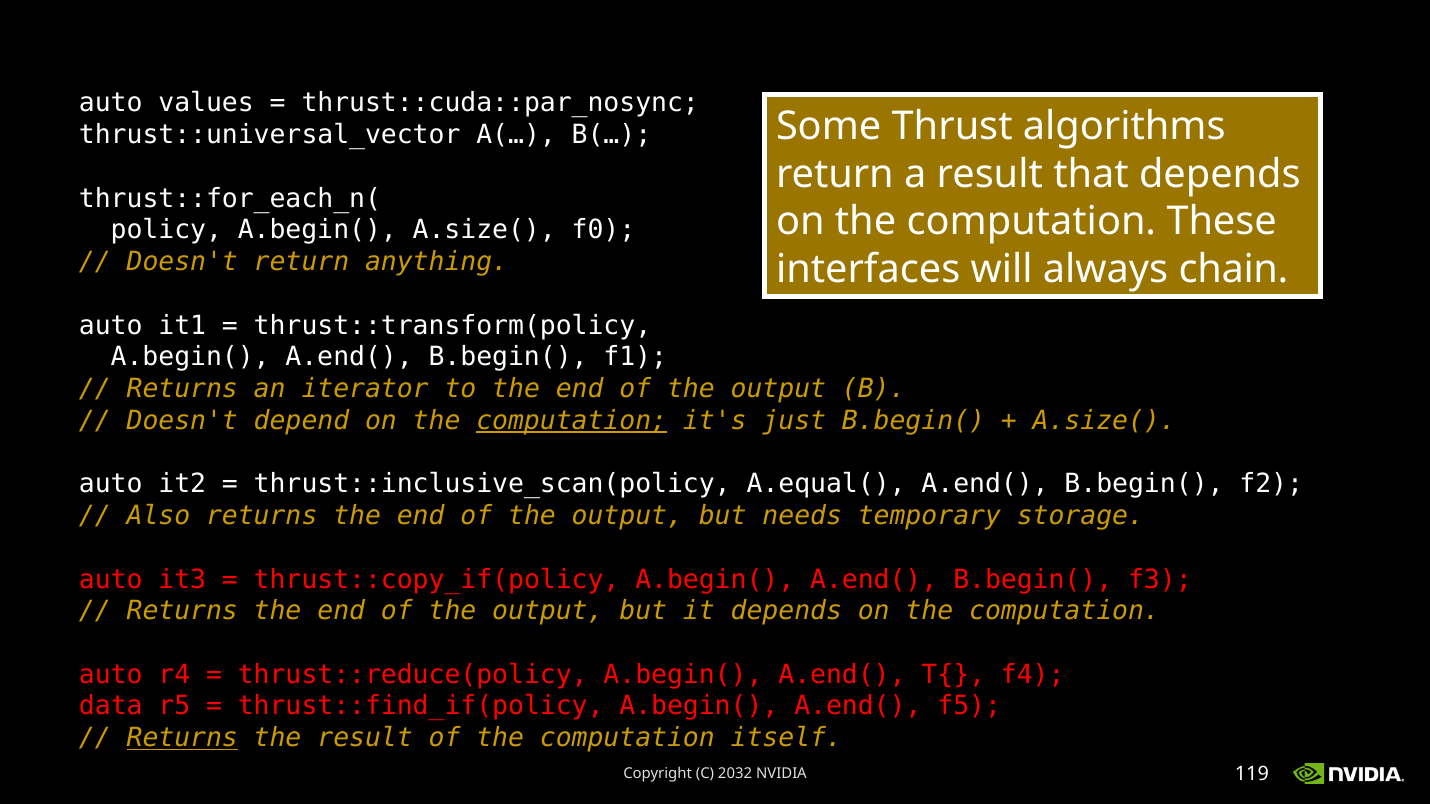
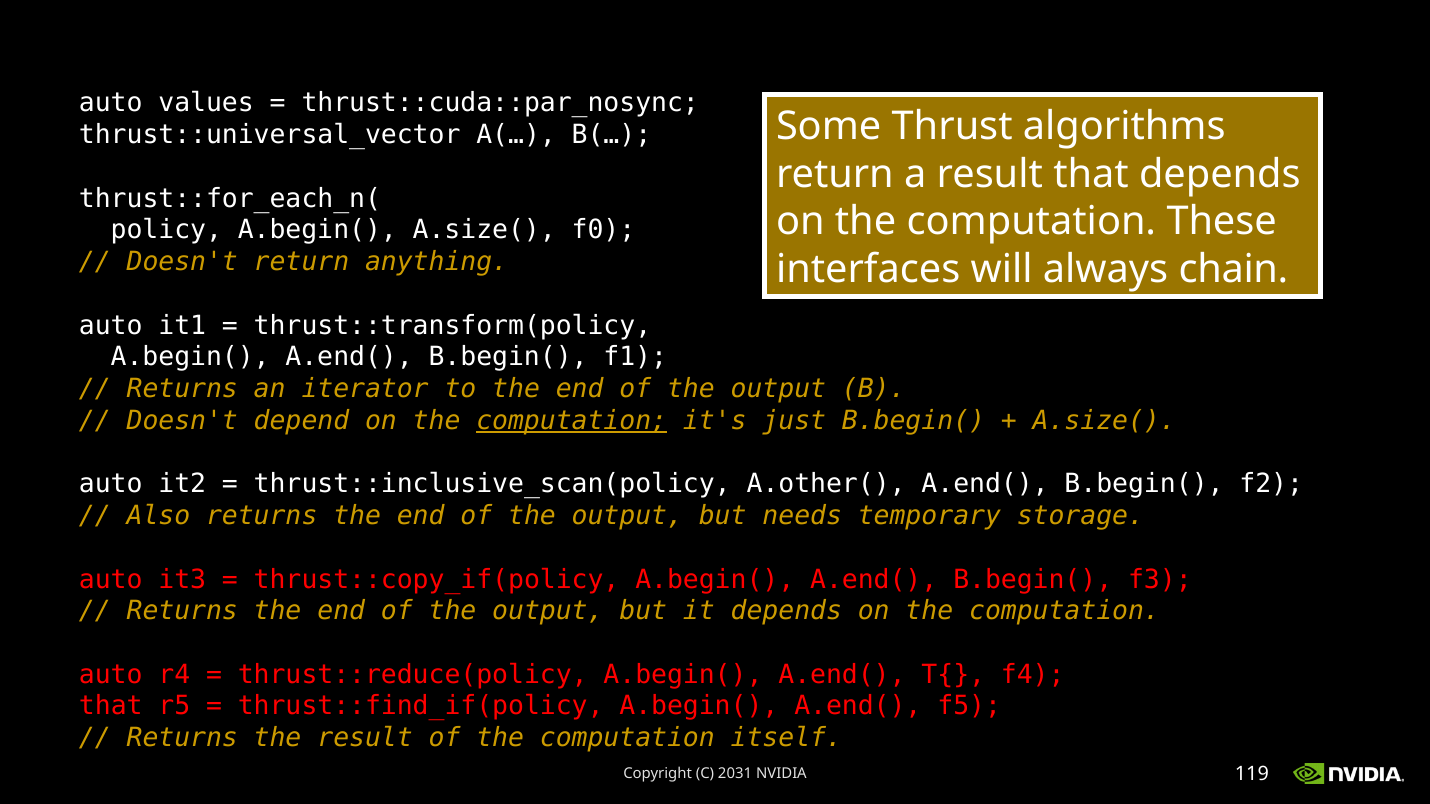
A.equal(: A.equal( -> A.other( (826, 484)
data: data -> that (111, 707)
Returns underline: present -> none (182, 738)
2032: 2032 -> 2031 (735, 774)
